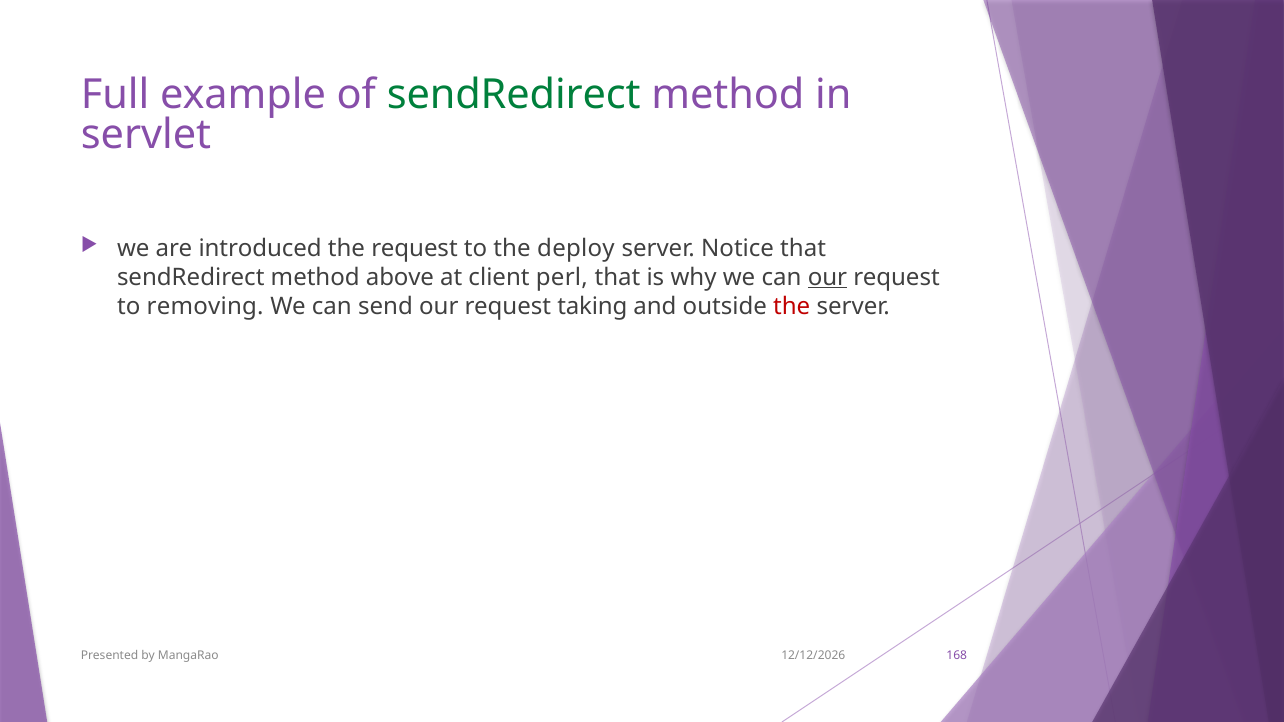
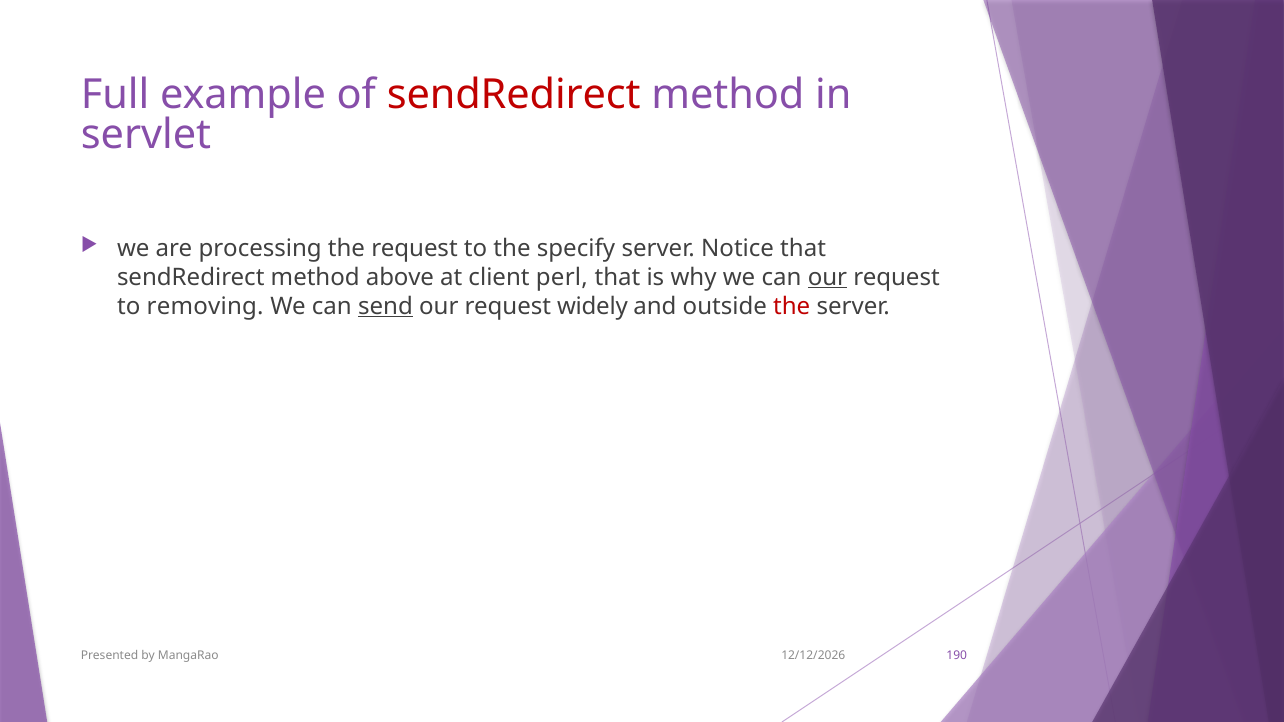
sendRedirect colour: green -> red (514, 95)
introduced: introduced -> processing (260, 248)
deploy: deploy -> specify (576, 248)
send underline: none -> present (385, 306)
taking: taking -> widely (592, 306)
168: 168 -> 190 (957, 655)
